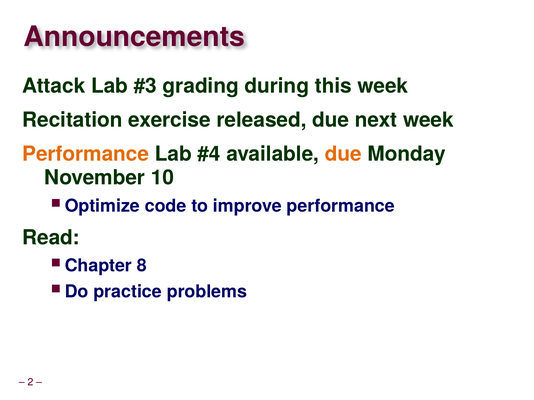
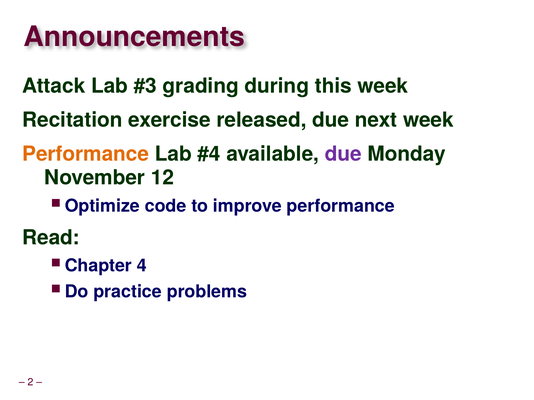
due colour: orange -> purple (343, 154)
10: 10 -> 12 (162, 178)
8: 8 -> 4 (142, 266)
